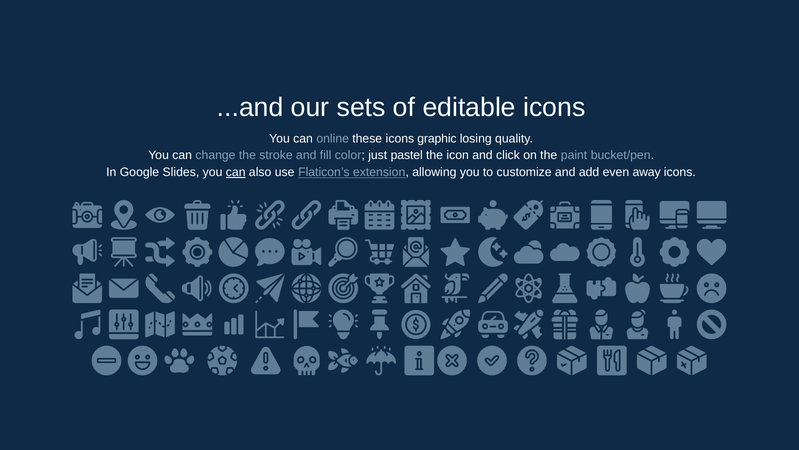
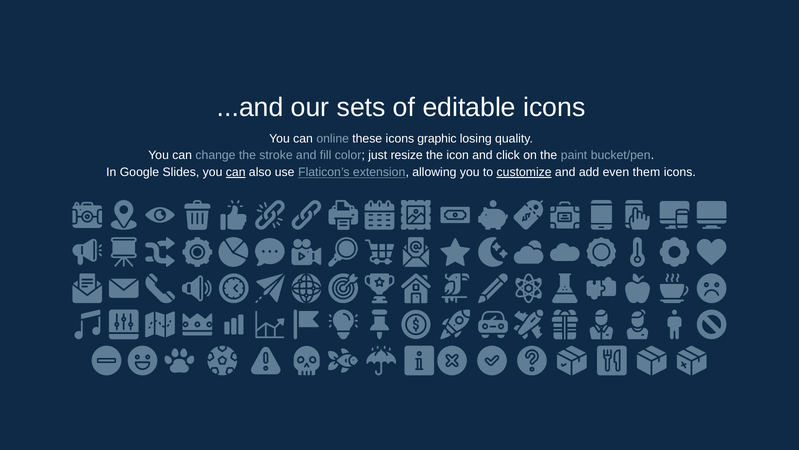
pastel: pastel -> resize (407, 155)
customize underline: none -> present (524, 172)
away: away -> them (646, 172)
